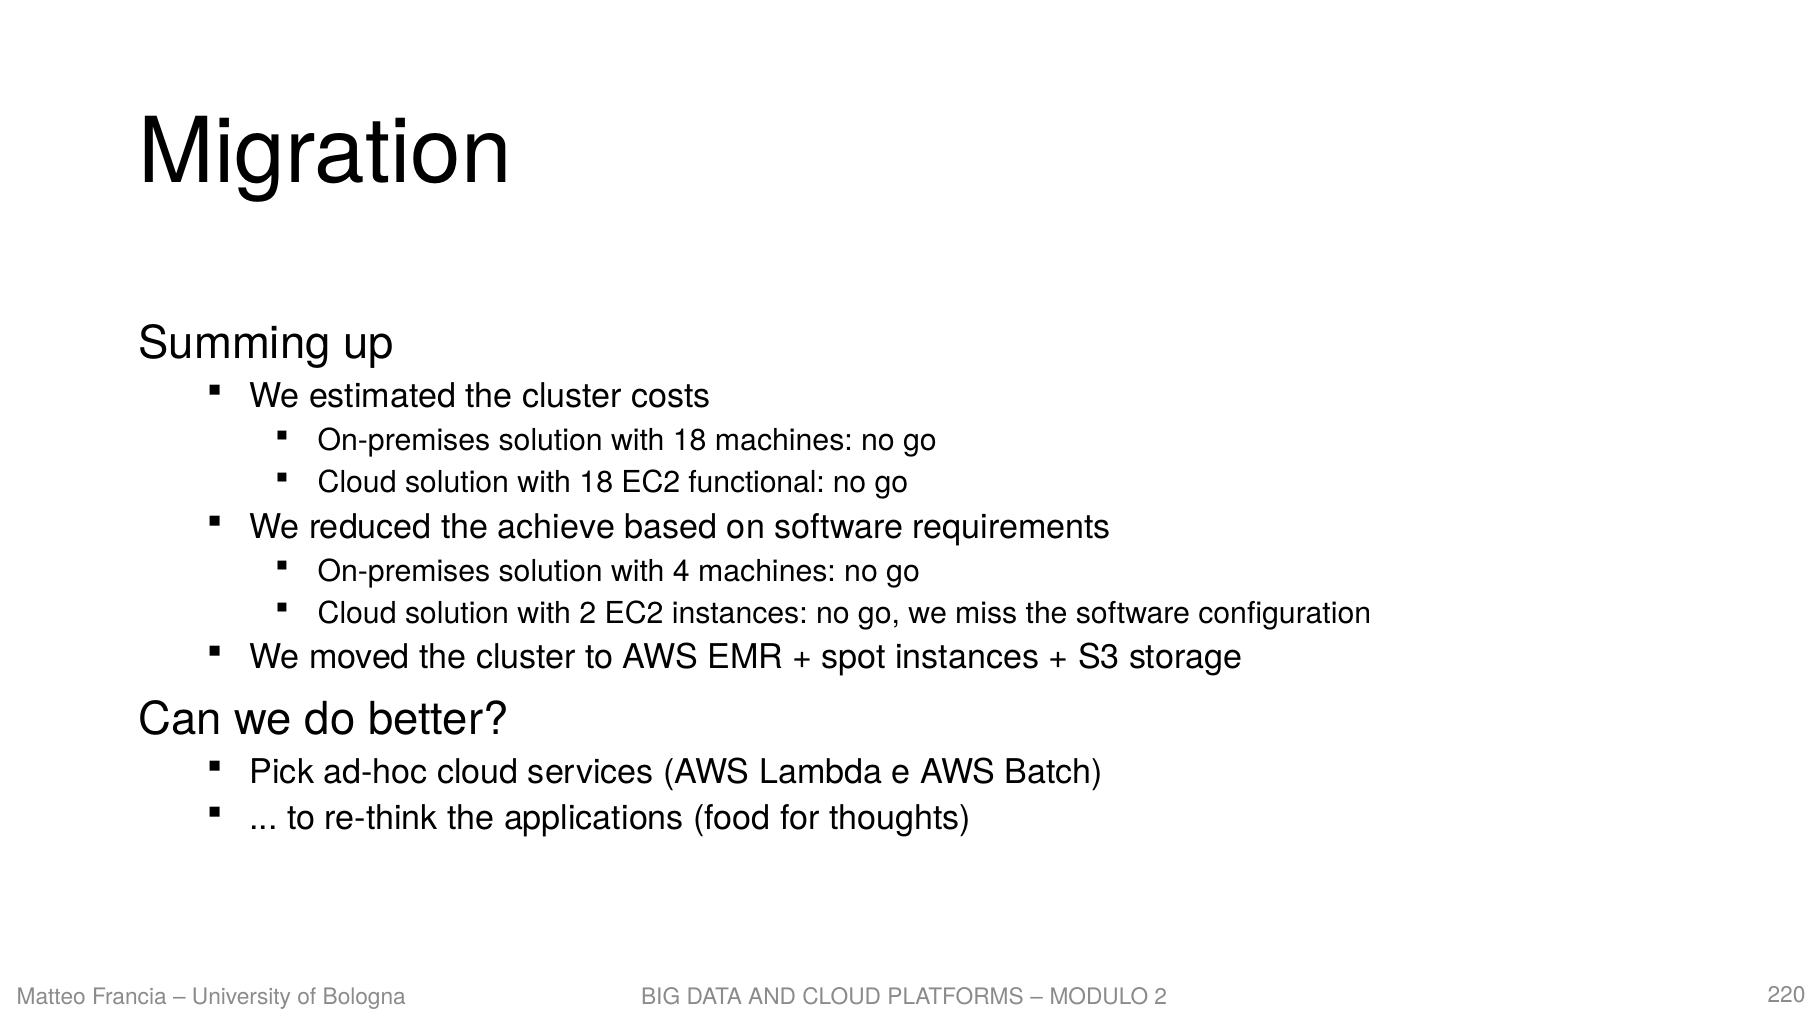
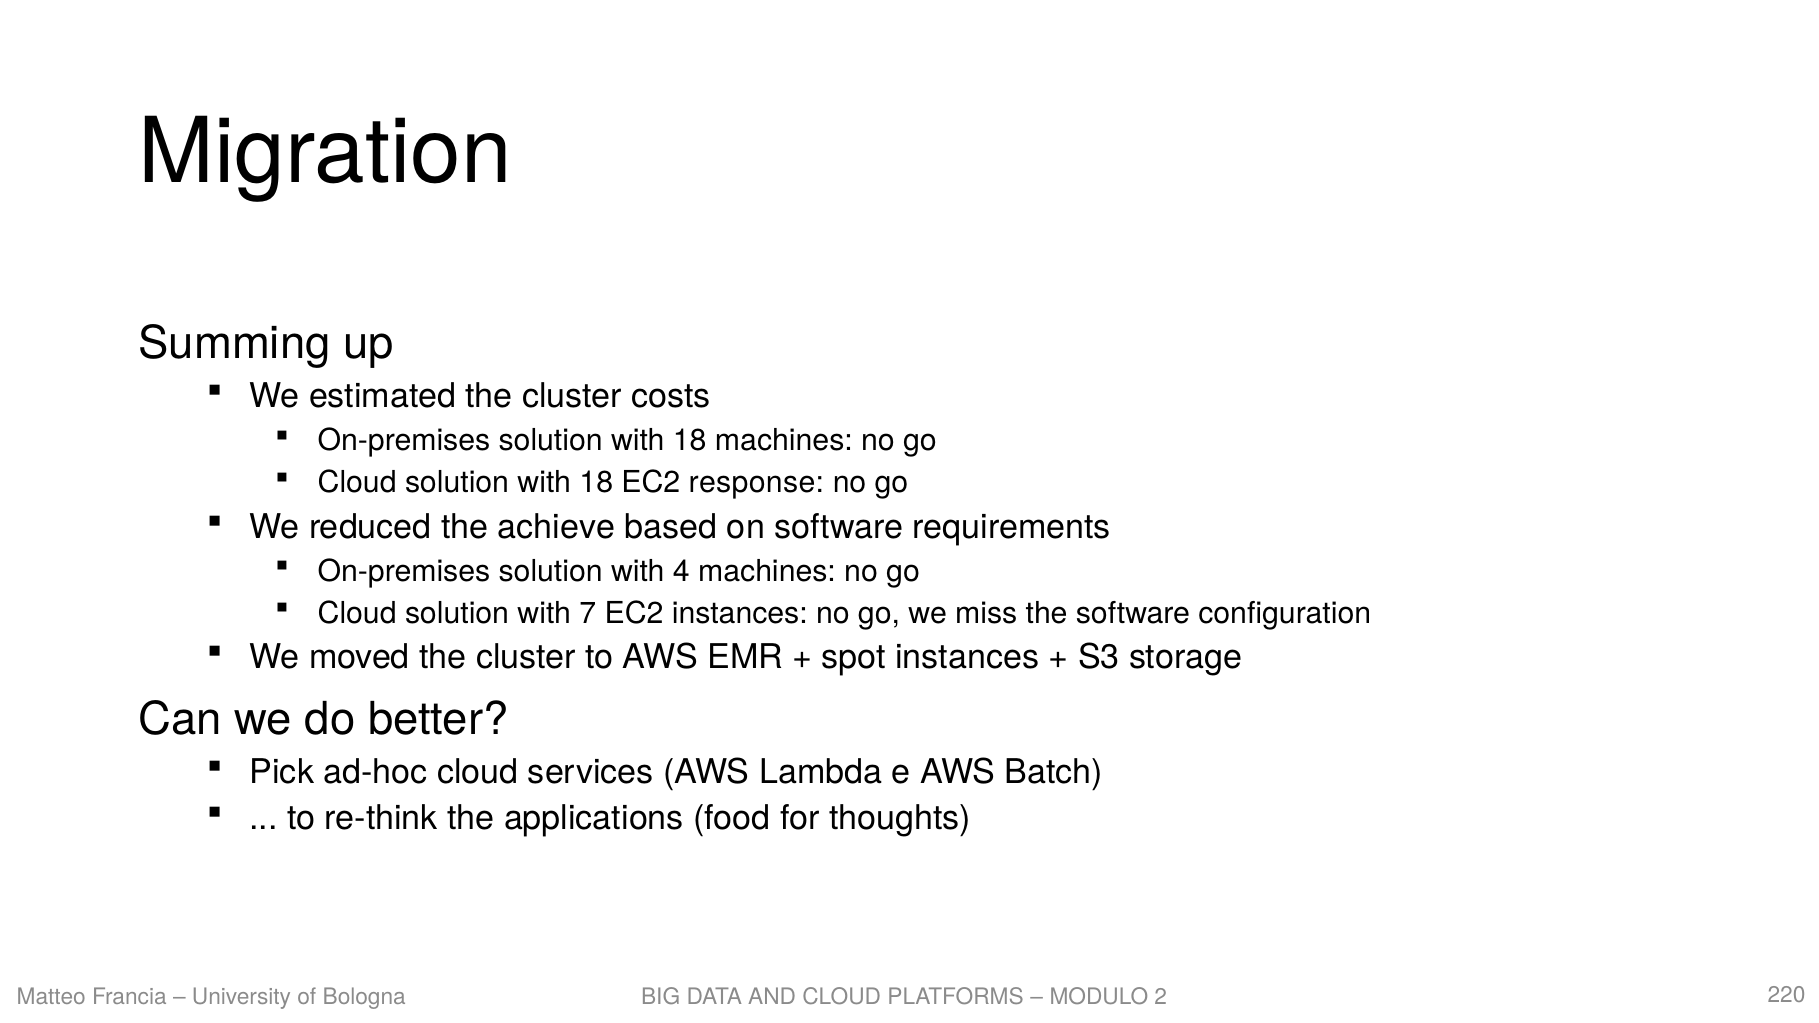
functional: functional -> response (756, 483)
with 2: 2 -> 7 (588, 613)
